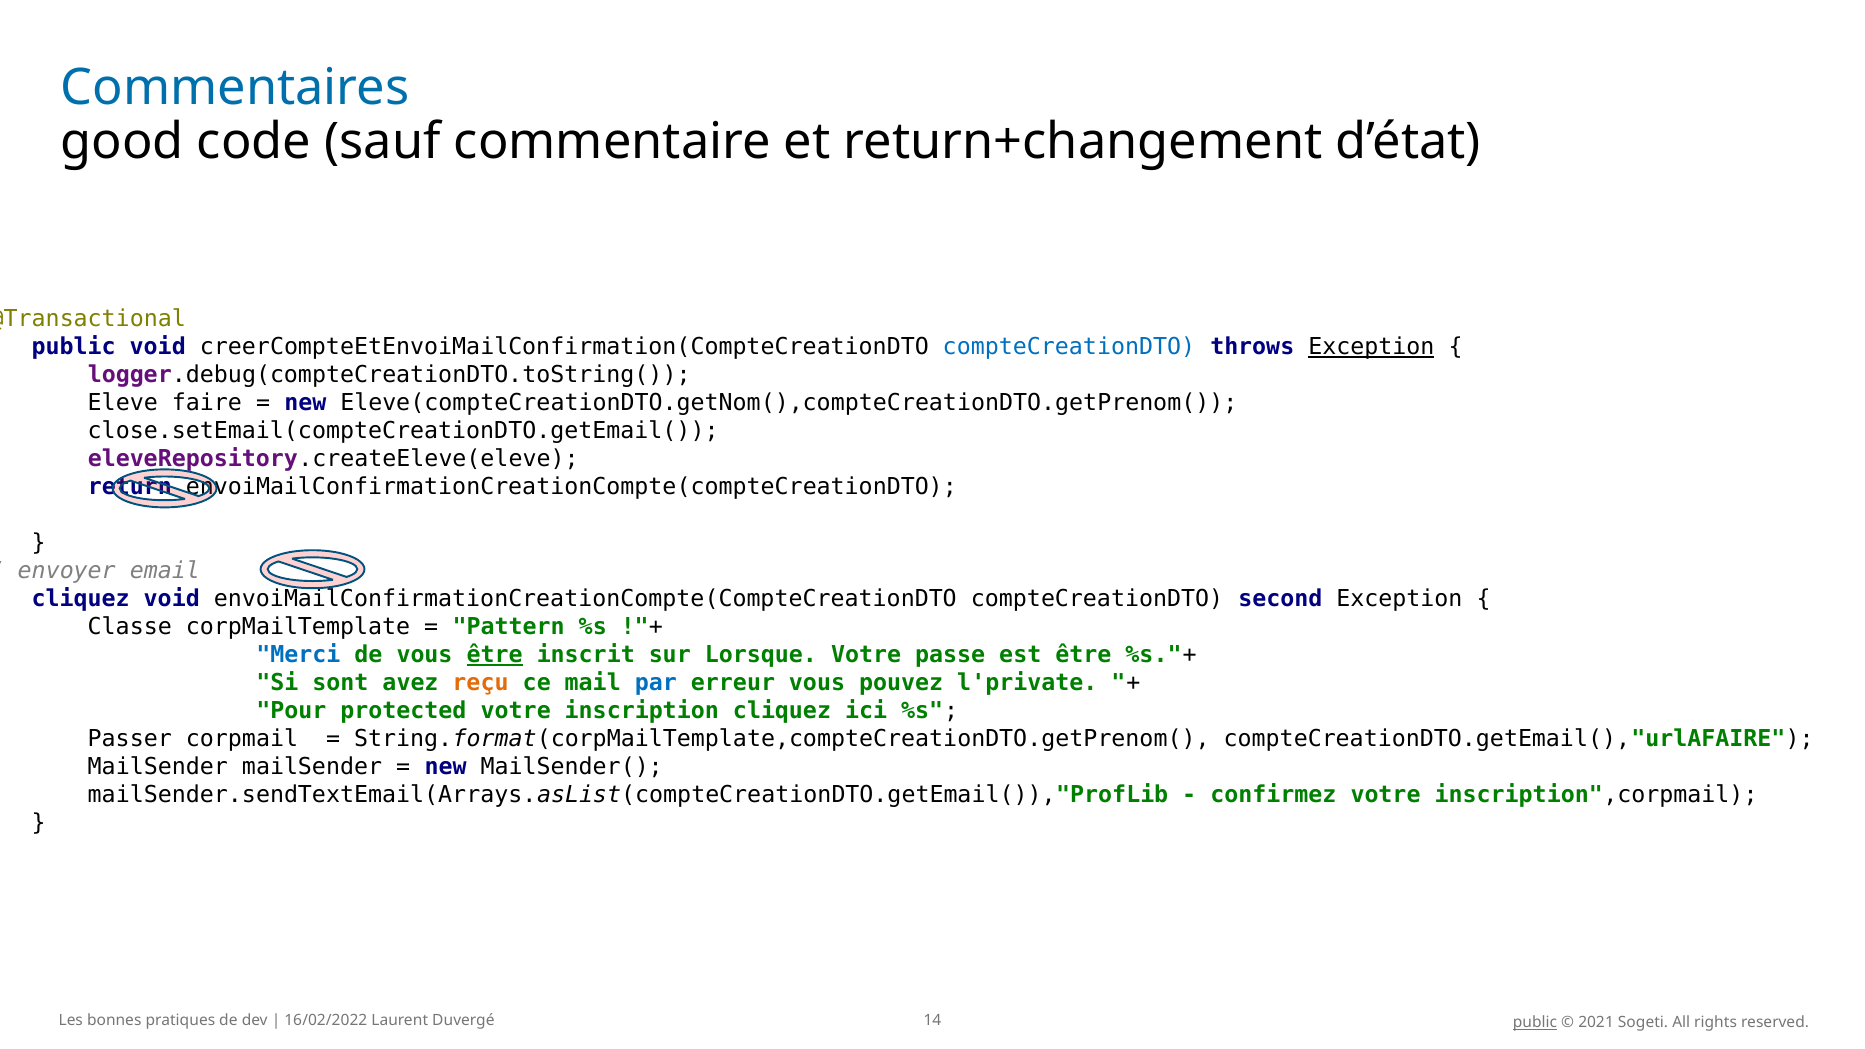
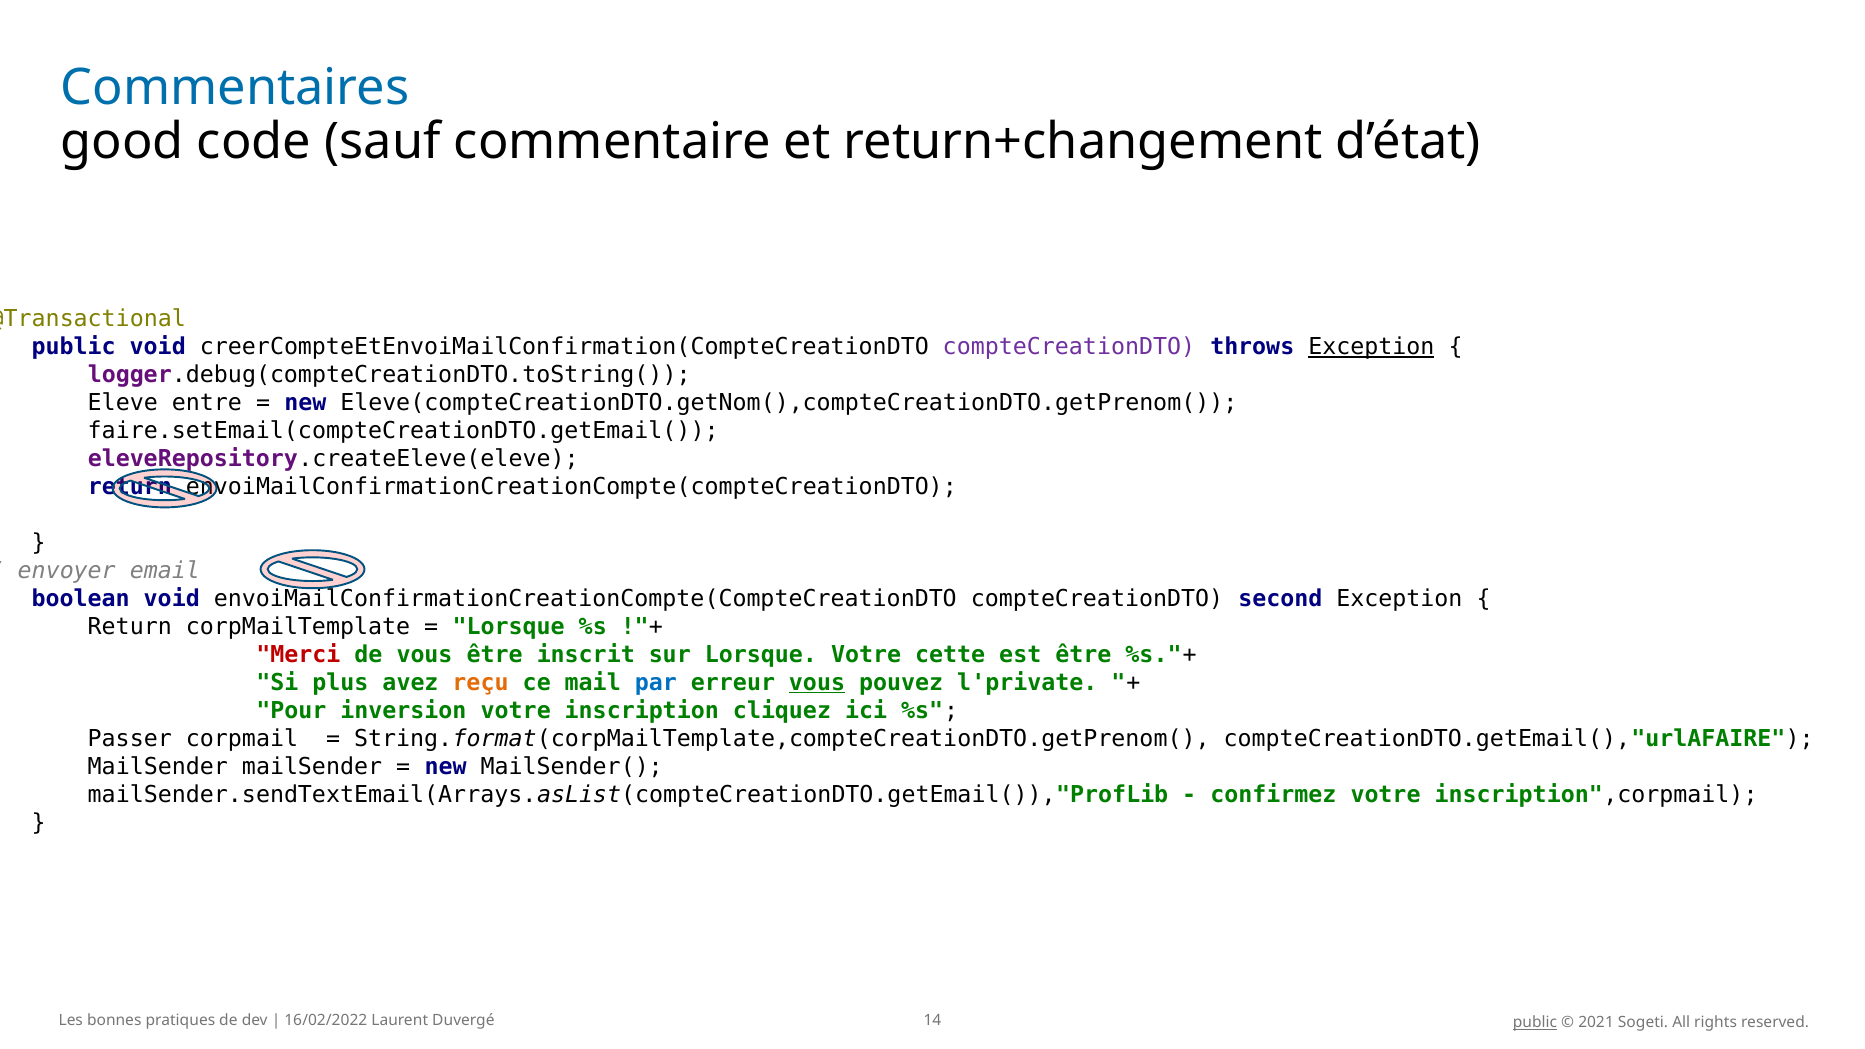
compteCreationDTO colour: blue -> purple (1069, 347)
faire: faire -> entre (207, 403)
close.setEmail(compteCreationDTO.getEmail(: close.setEmail(compteCreationDTO.getEmail( -> faire.setEmail(compteCreationDTO.getEmail( (403, 431)
cliquez: cliquez -> boolean (81, 599)
Classe: Classe -> Return (130, 627)
Pattern: Pattern -> Lorsque (509, 627)
Merci colour: blue -> red (298, 655)
être underline: present -> none (495, 655)
passe: passe -> cette (950, 655)
sont: sont -> plus (340, 683)
vous underline: none -> present (817, 683)
protected: protected -> inversion (403, 711)
